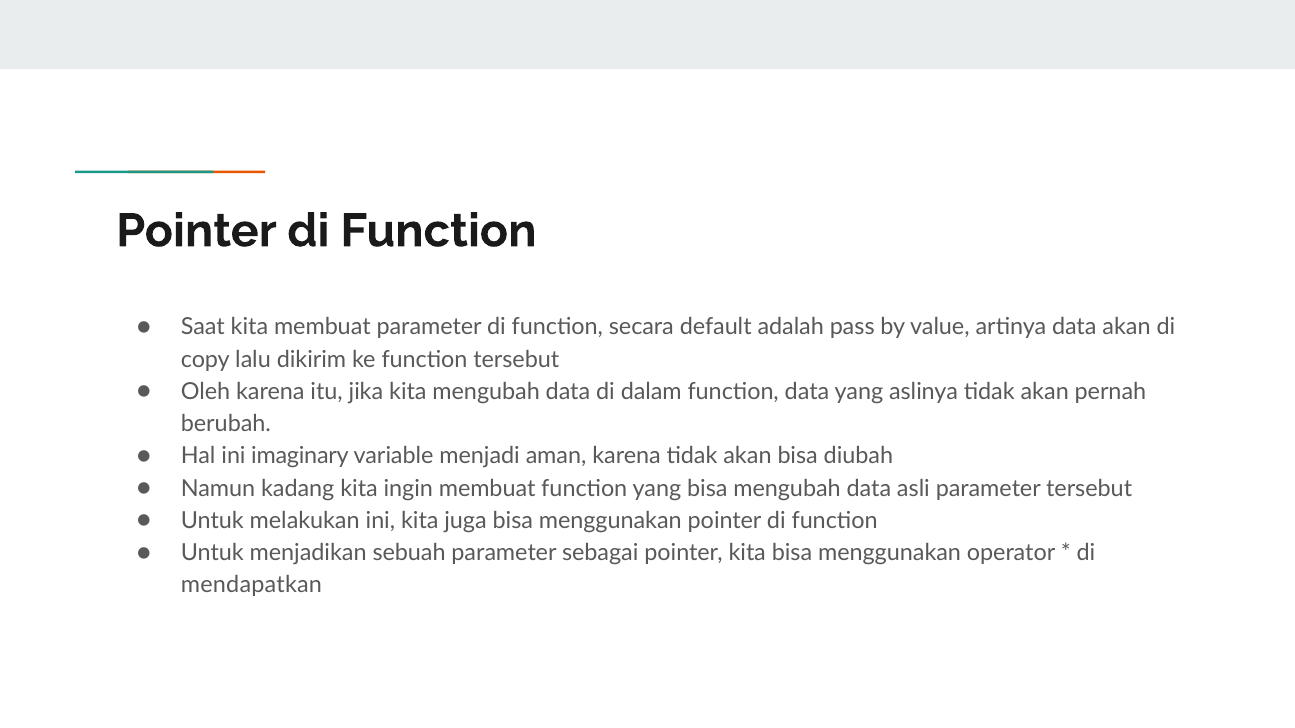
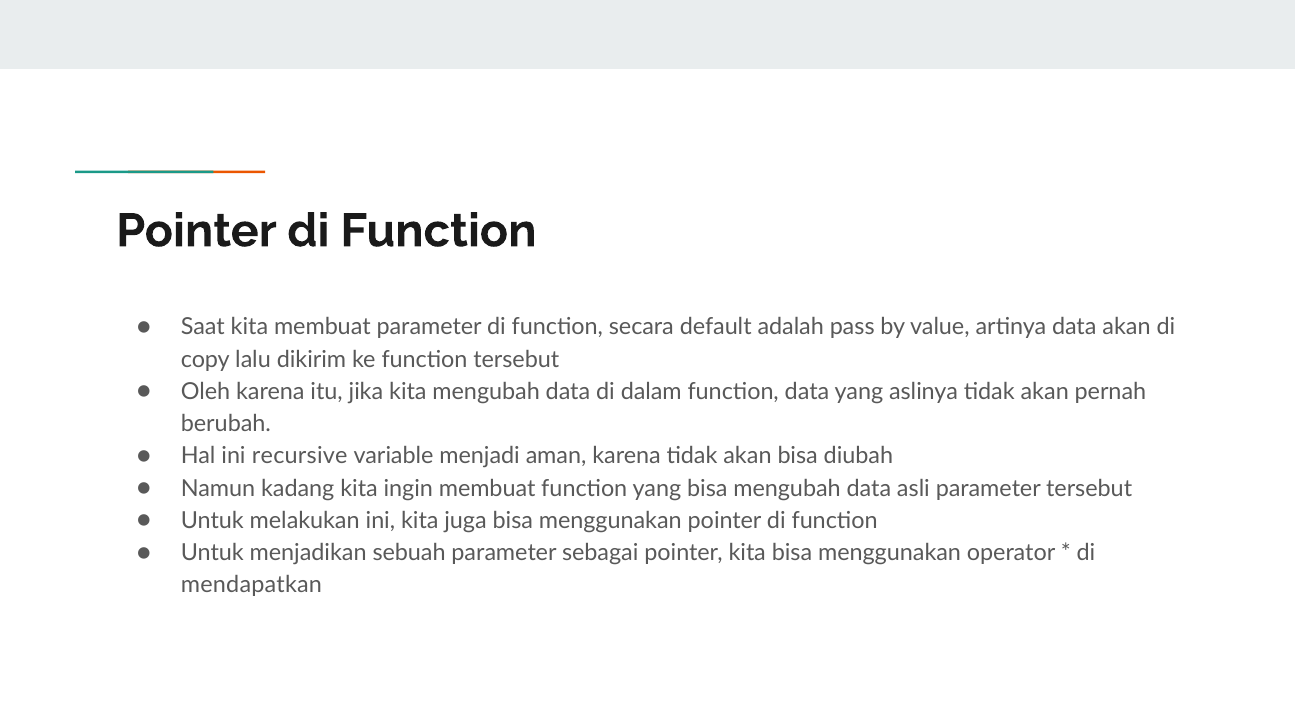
imaginary: imaginary -> recursive (300, 456)
